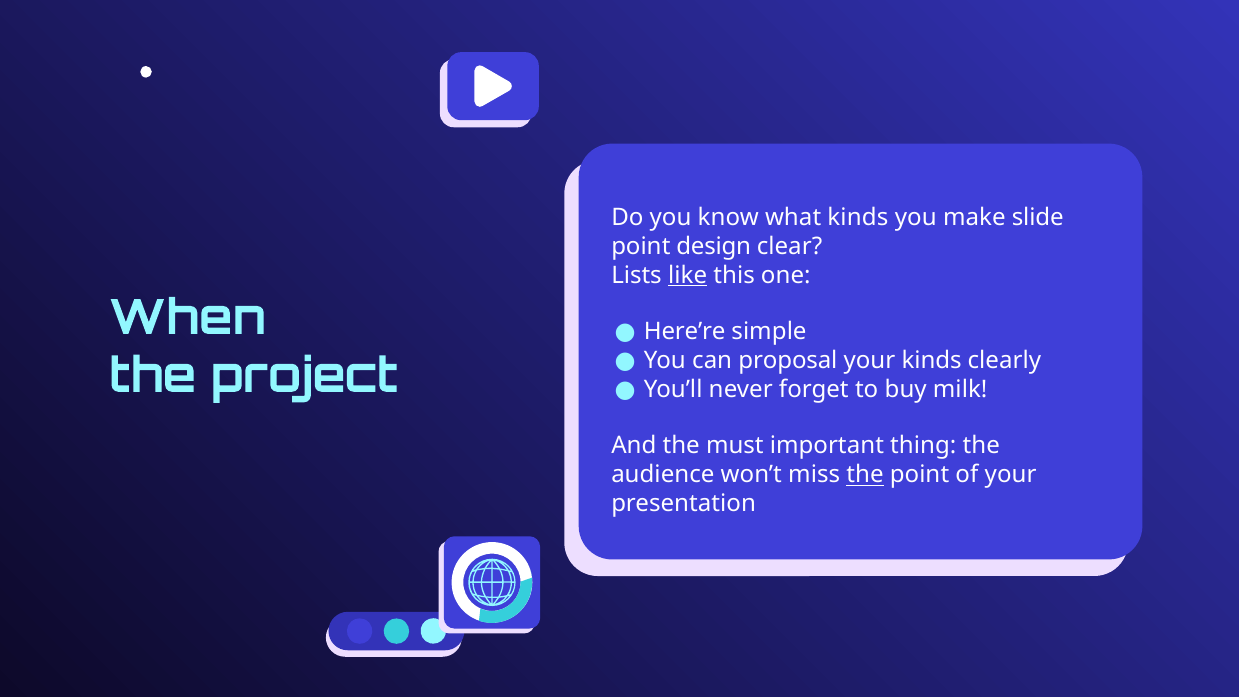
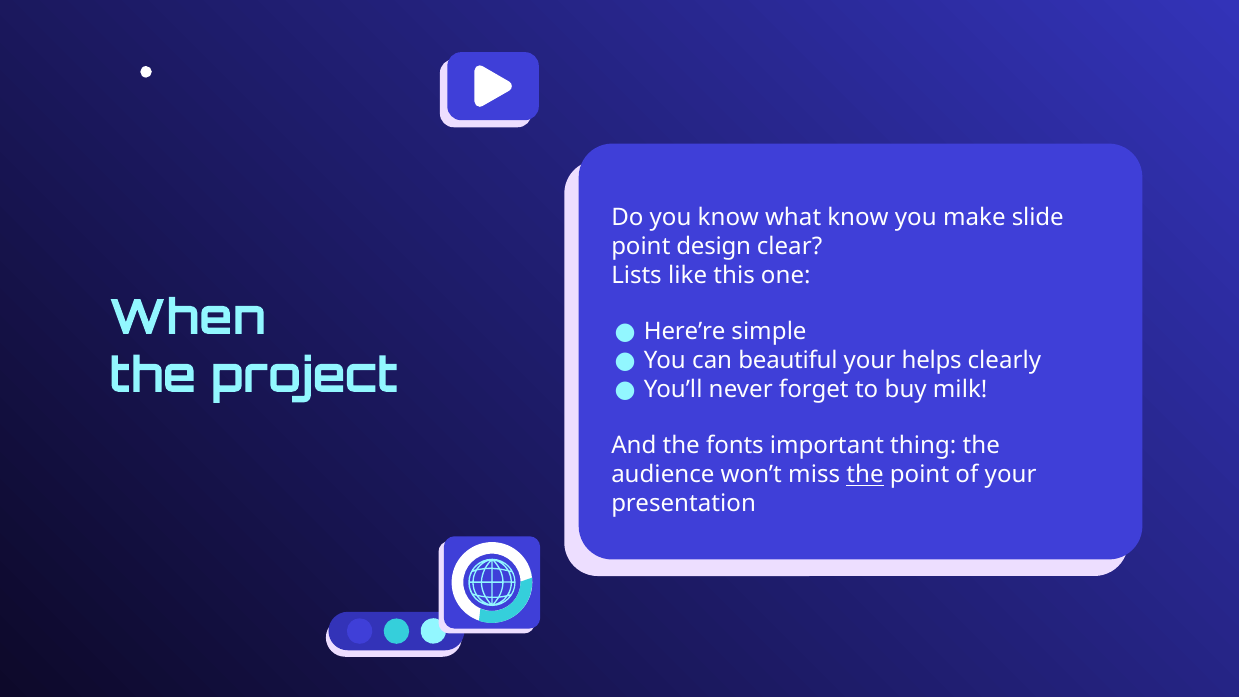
what kinds: kinds -> know (858, 217)
like underline: present -> none (688, 275)
proposal: proposal -> beautiful (788, 361)
your kinds: kinds -> helps (932, 361)
must: must -> fonts (735, 446)
